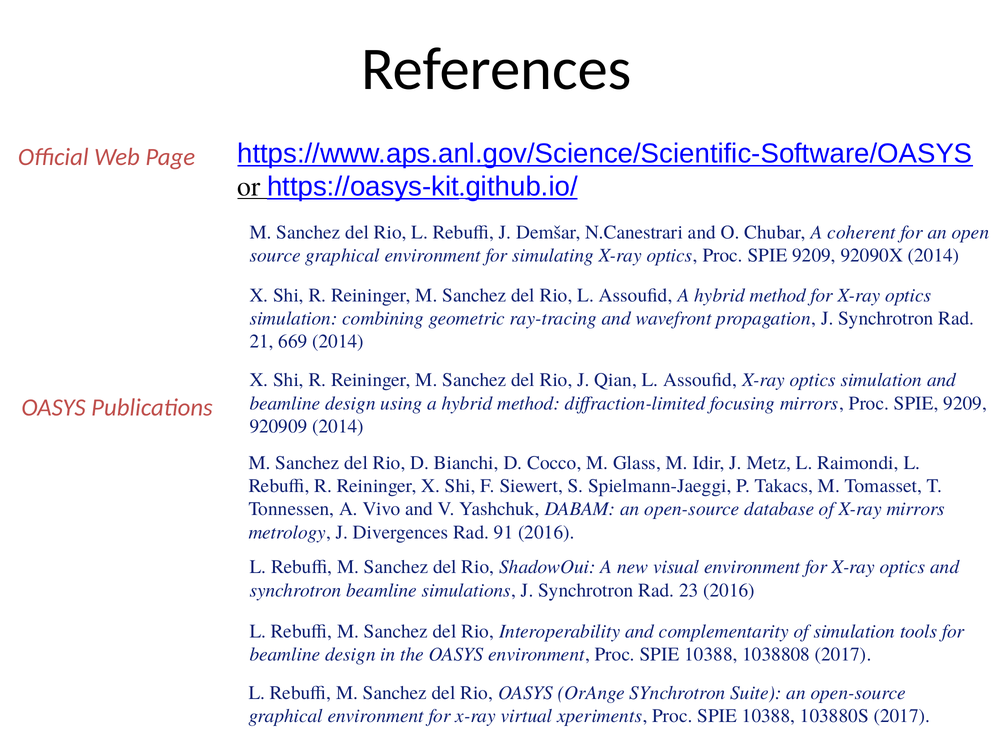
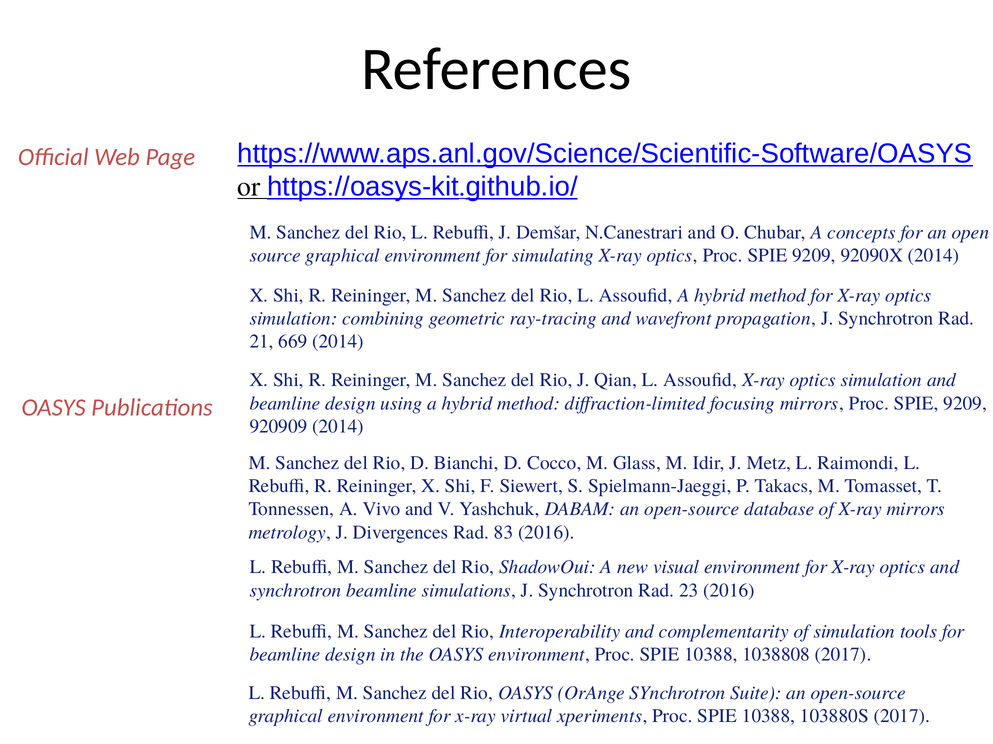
coherent: coherent -> concepts (862, 233)
91: 91 -> 83 (504, 533)
